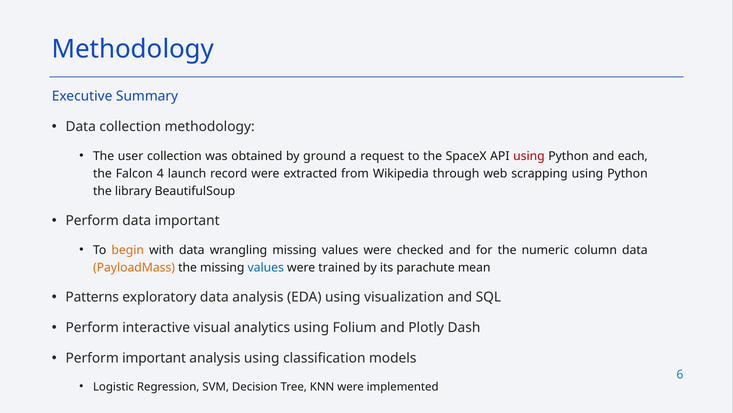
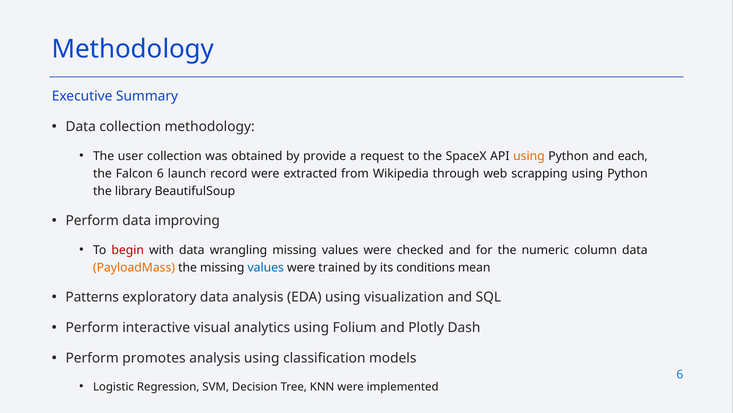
ground: ground -> provide (325, 156)
using colour: red -> orange (529, 156)
Falcon 4: 4 -> 6 (160, 173)
data important: important -> improving (187, 221)
begin colour: orange -> red (128, 250)
parachute: parachute -> conditions (426, 267)
Perform important: important -> promotes (154, 358)
